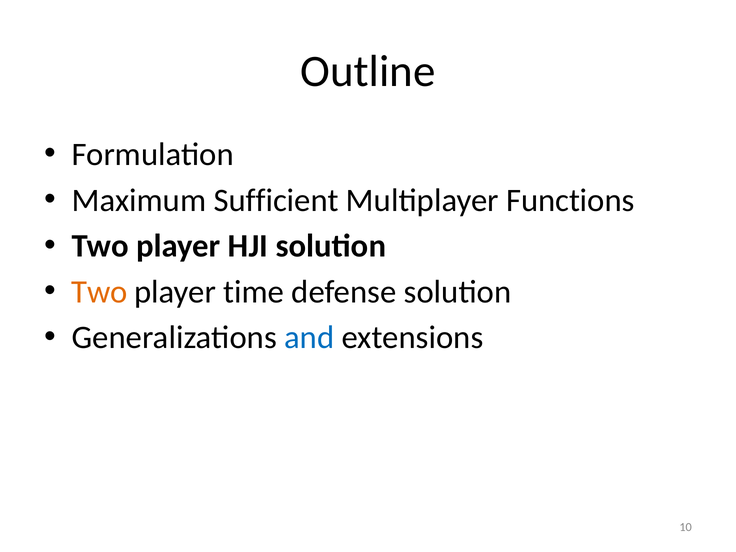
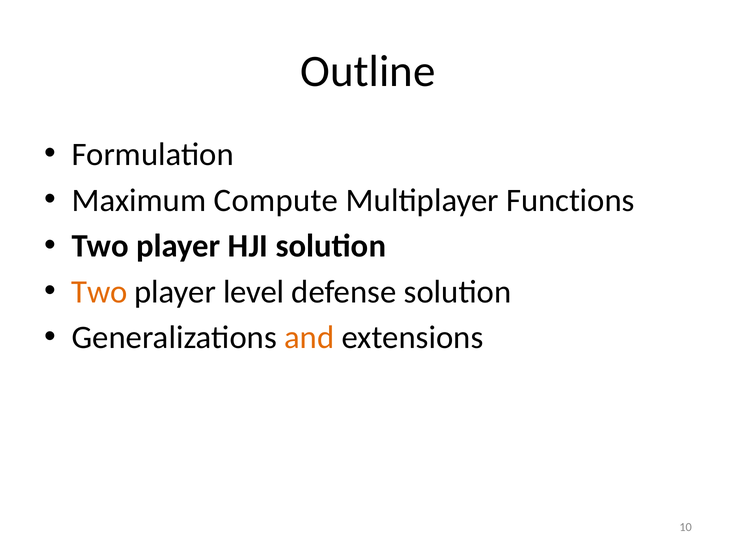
Sufficient: Sufficient -> Compute (276, 200)
time: time -> level (254, 292)
and colour: blue -> orange (309, 338)
